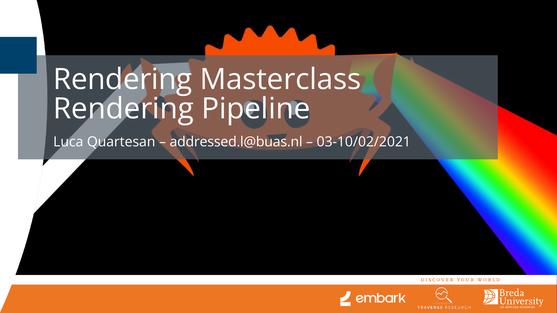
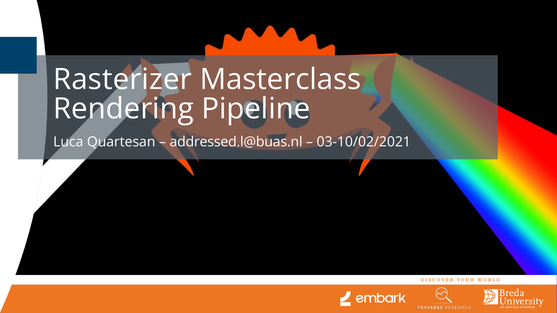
Rendering: Rendering -> Rasterizer (123, 79)
